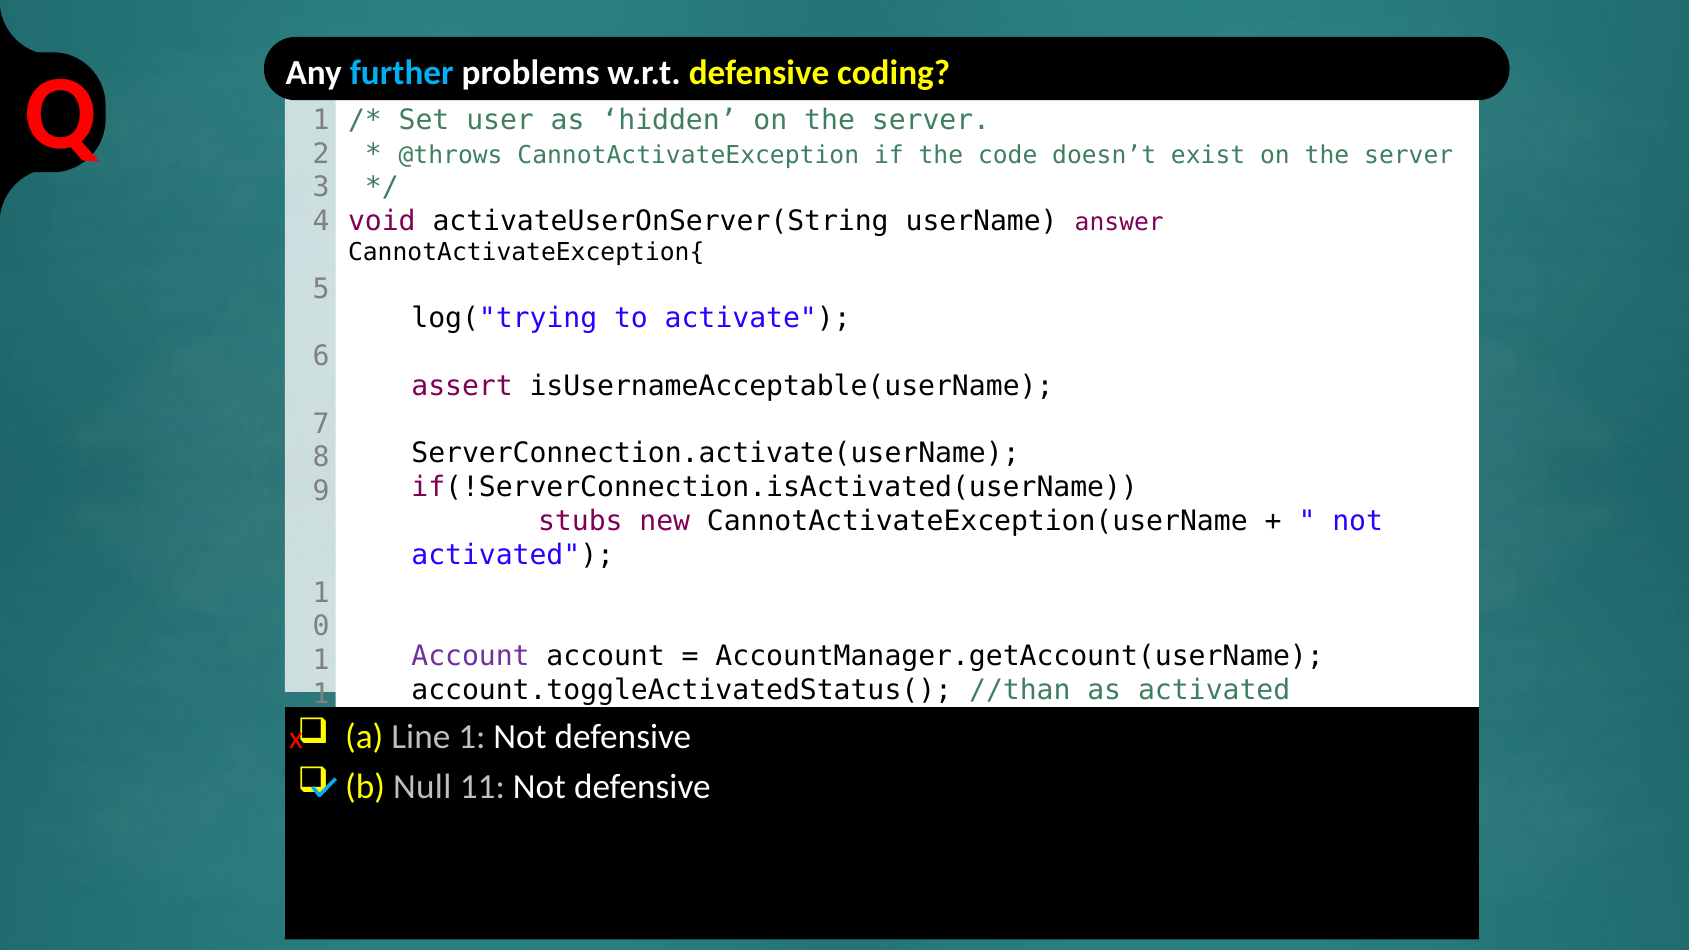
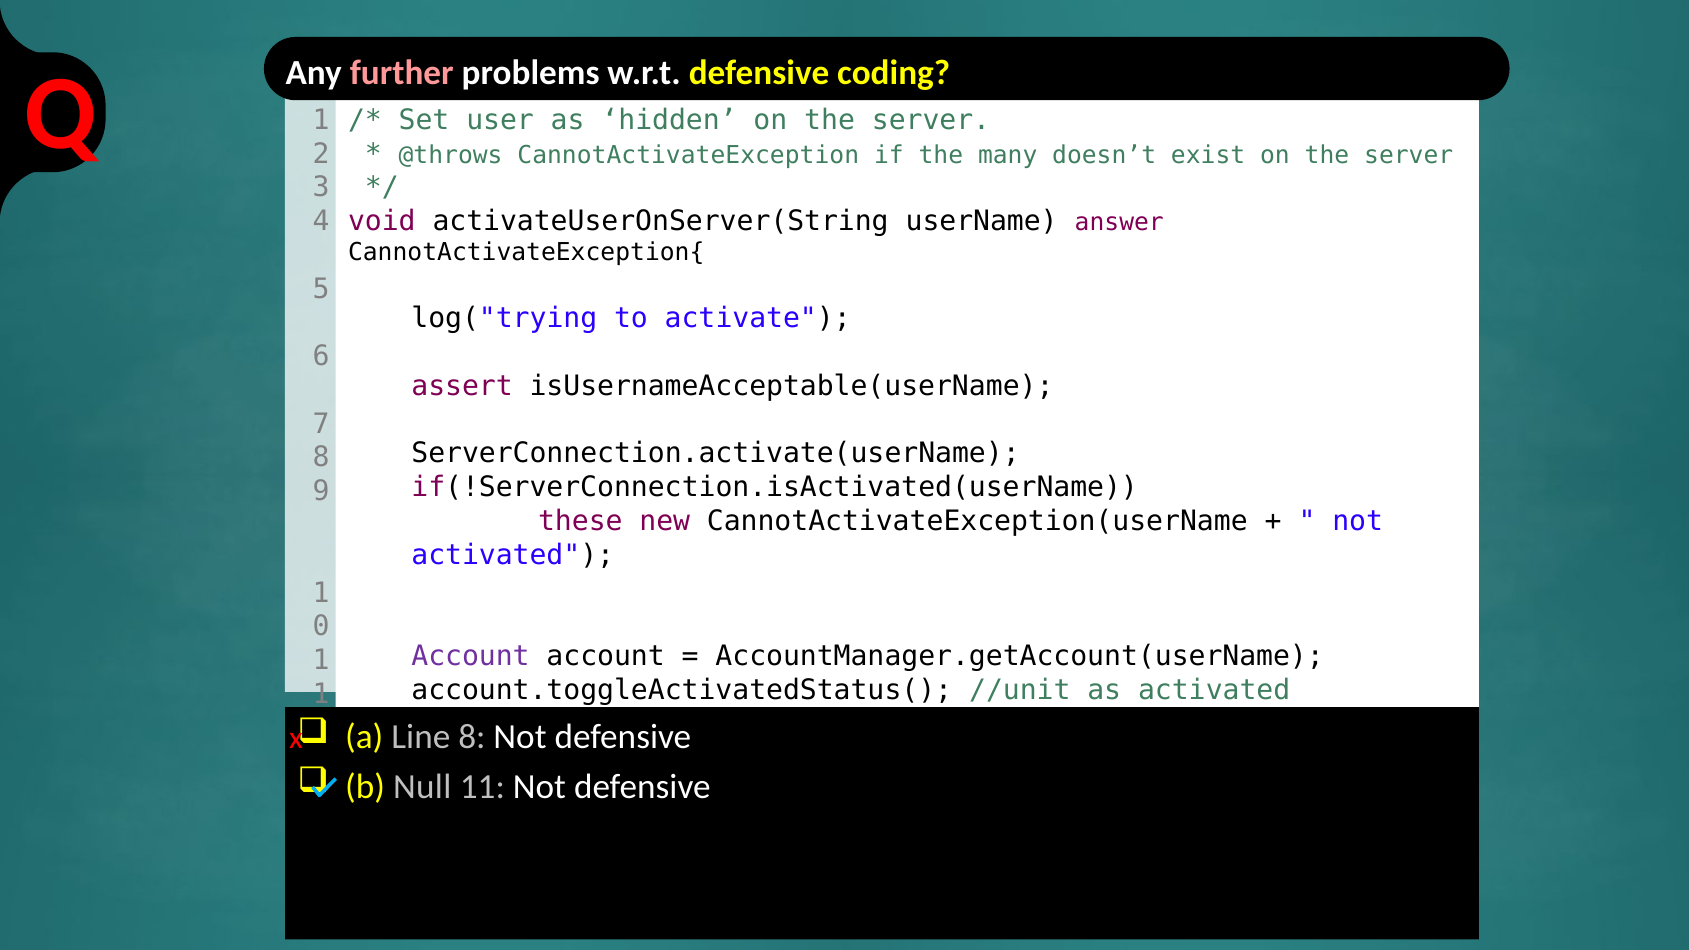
further colour: light blue -> pink (402, 73)
code: code -> many (1008, 155)
stubs: stubs -> these (580, 521)
//than: //than -> //unit (1020, 690)
Line 1: 1 -> 8 (472, 737)
